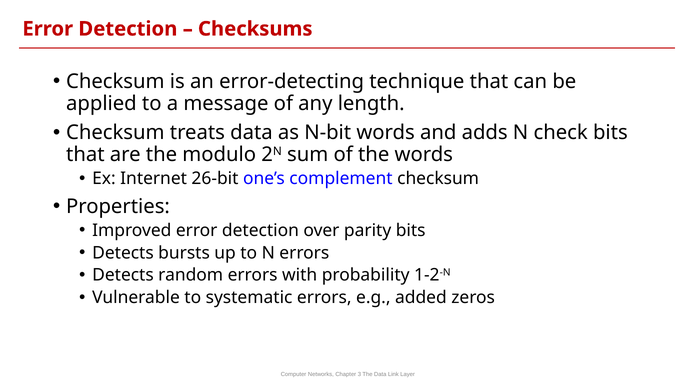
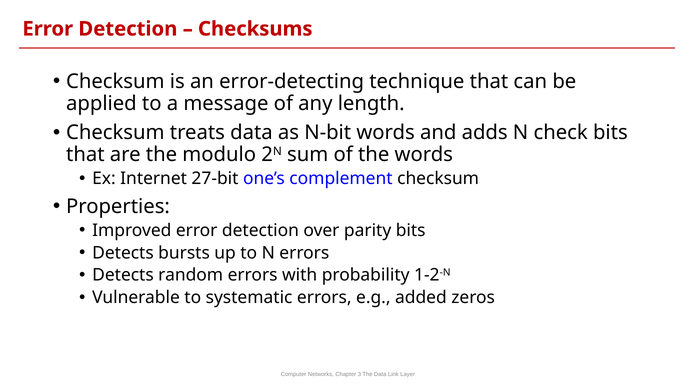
26-bit: 26-bit -> 27-bit (215, 178)
